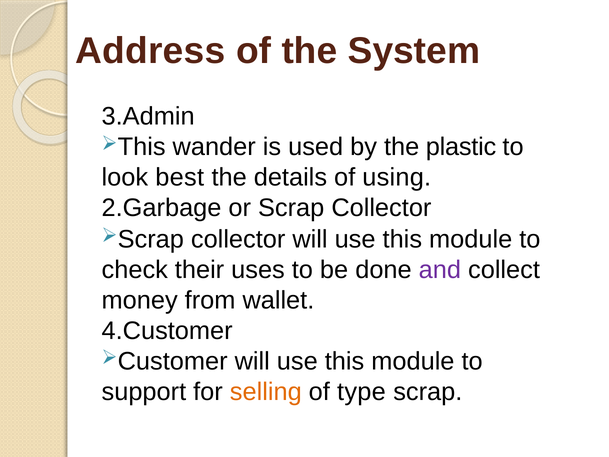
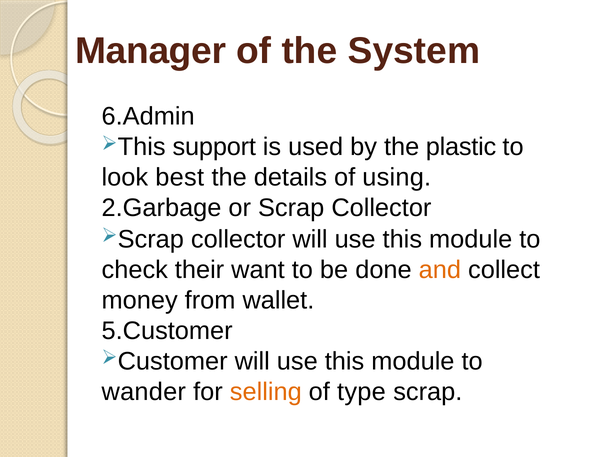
Address: Address -> Manager (151, 51)
3.Admin: 3.Admin -> 6.Admin (148, 116)
wander: wander -> support (214, 147)
uses: uses -> want (258, 270)
and colour: purple -> orange (440, 270)
4.Customer: 4.Customer -> 5.Customer (167, 331)
support: support -> wander (144, 392)
